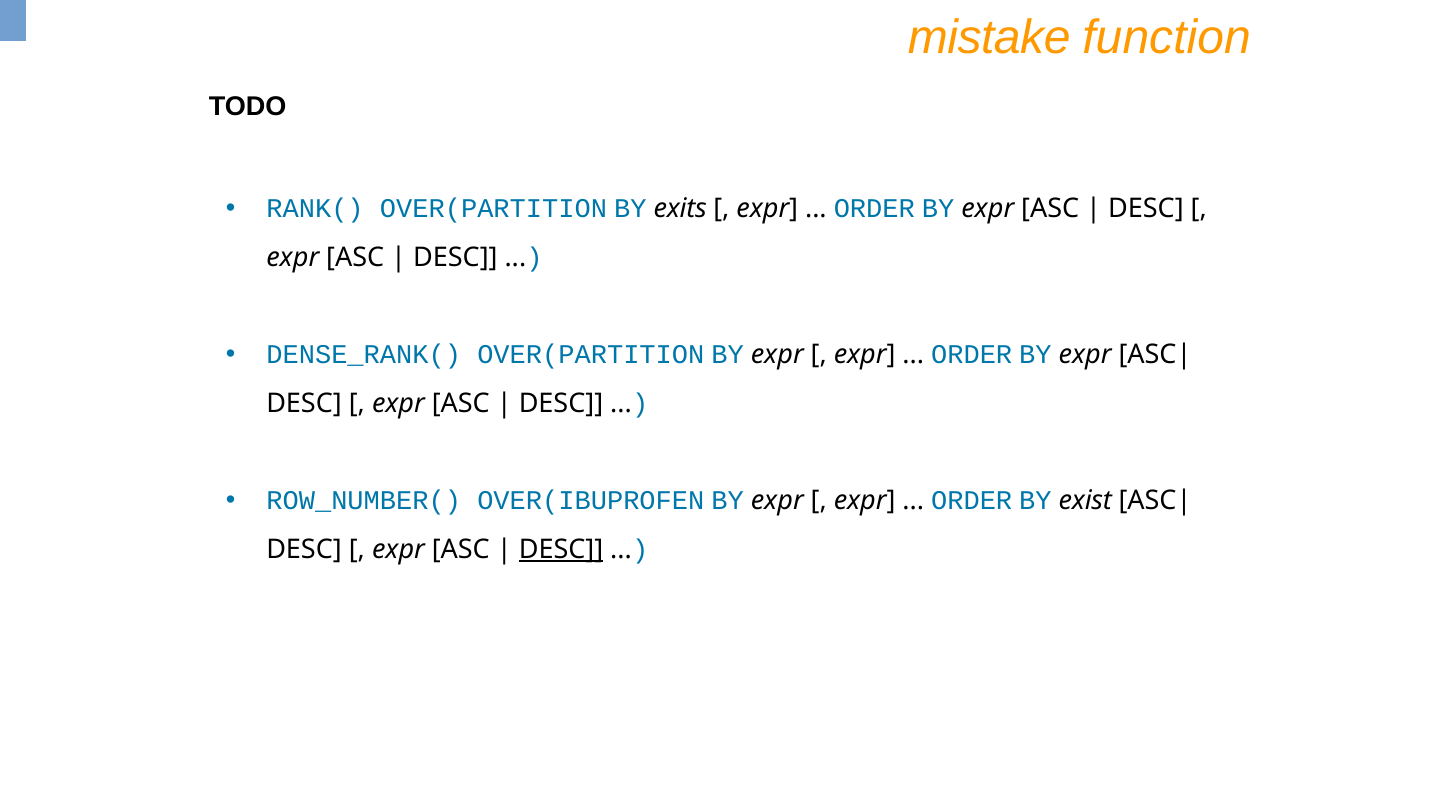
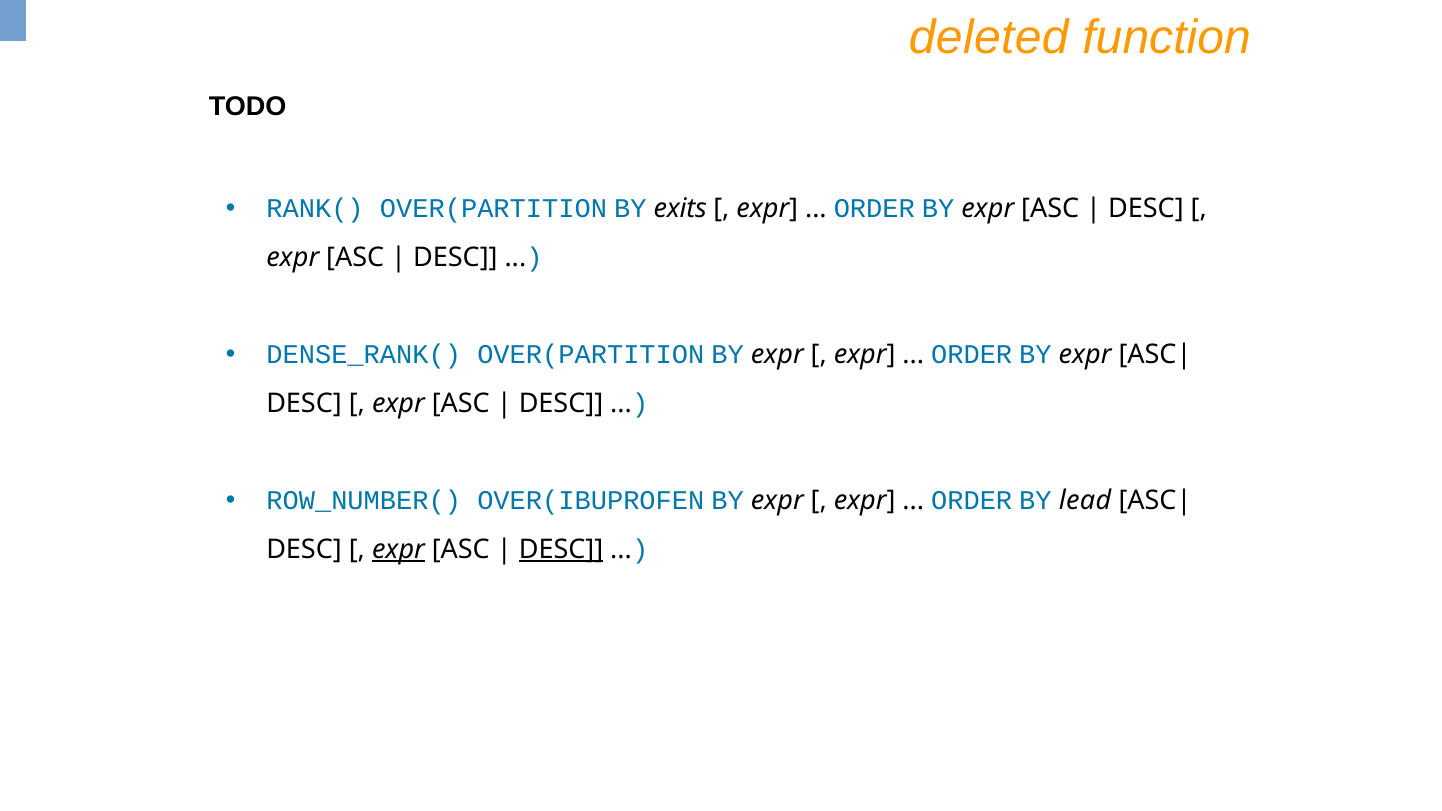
mistake: mistake -> deleted (989, 38)
exist: exist -> lead (1085, 501)
expr underline: none -> present (398, 549)
